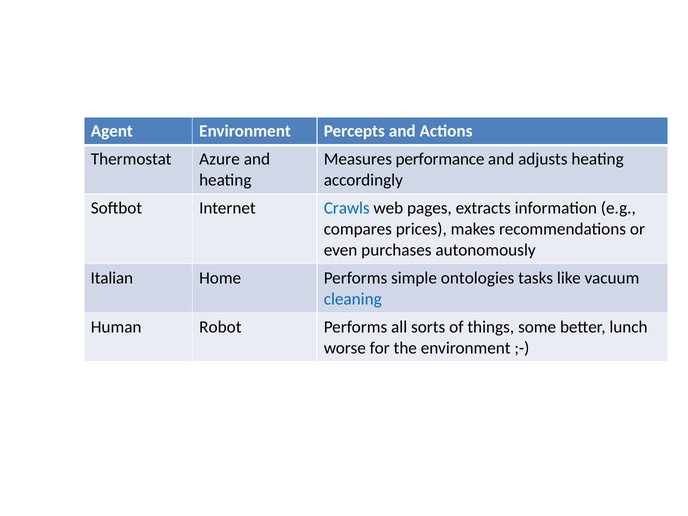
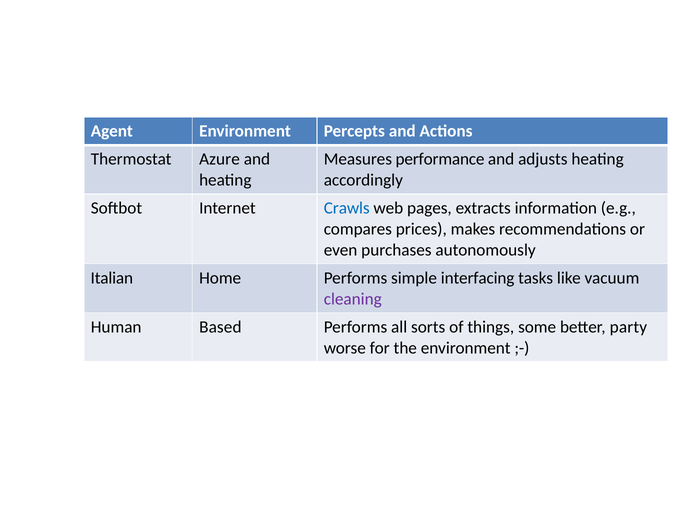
ontologies: ontologies -> interfacing (478, 278)
cleaning colour: blue -> purple (353, 299)
Robot: Robot -> Based (220, 327)
lunch: lunch -> party (628, 327)
